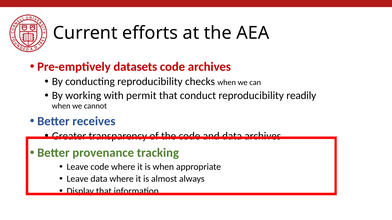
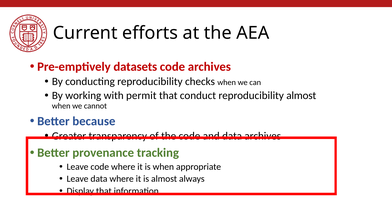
reproducibility readily: readily -> almost (301, 96)
receives: receives -> because (94, 121)
